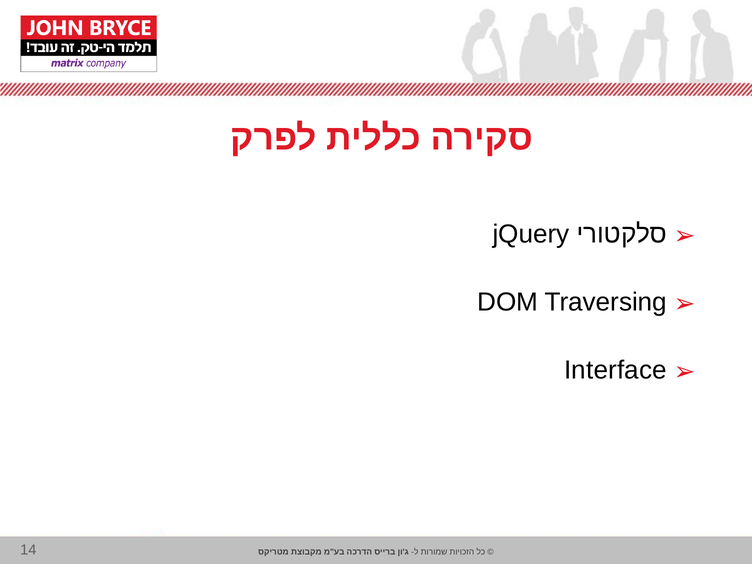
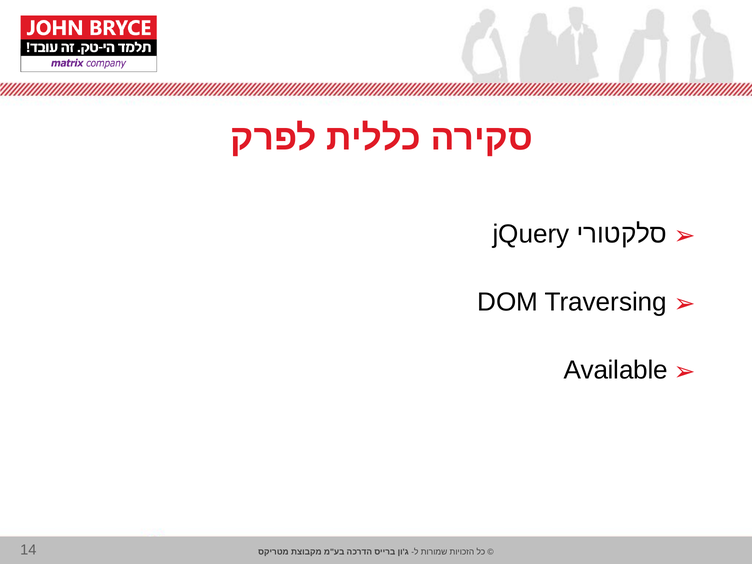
Interface: Interface -> Available (616, 370)
